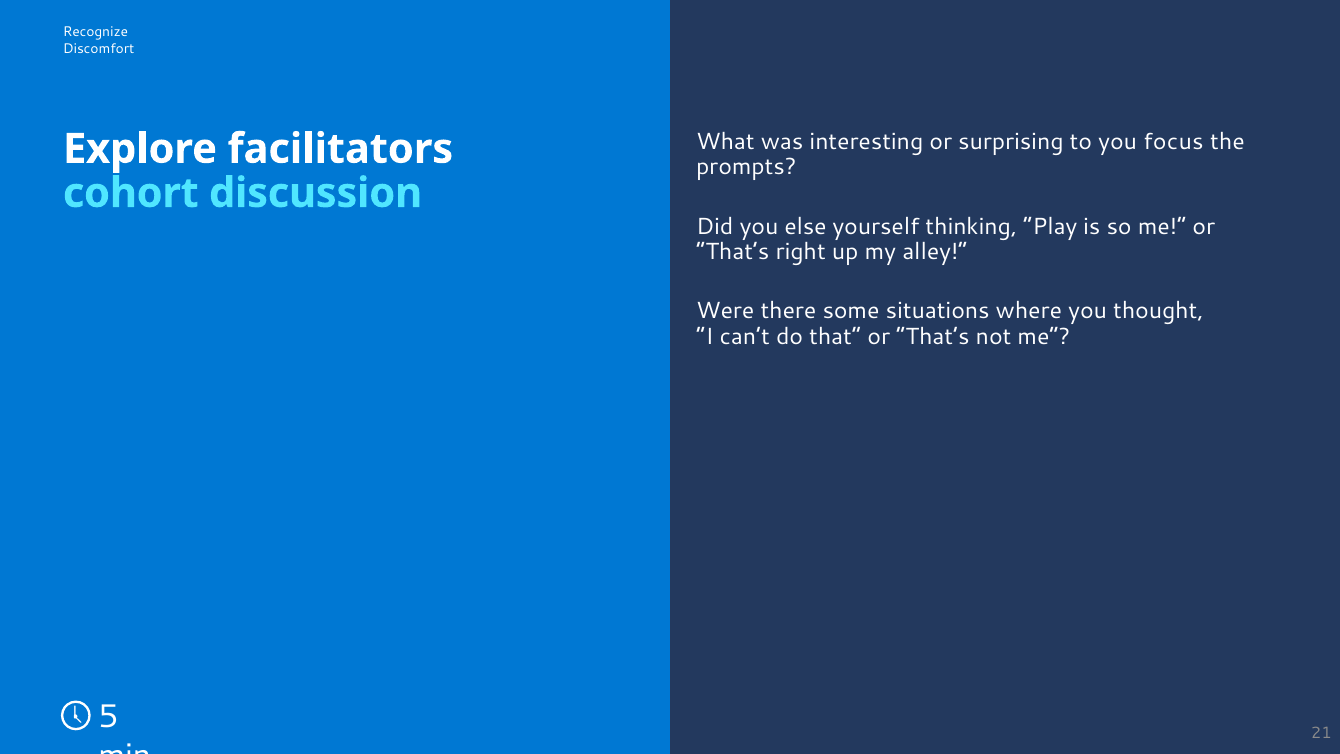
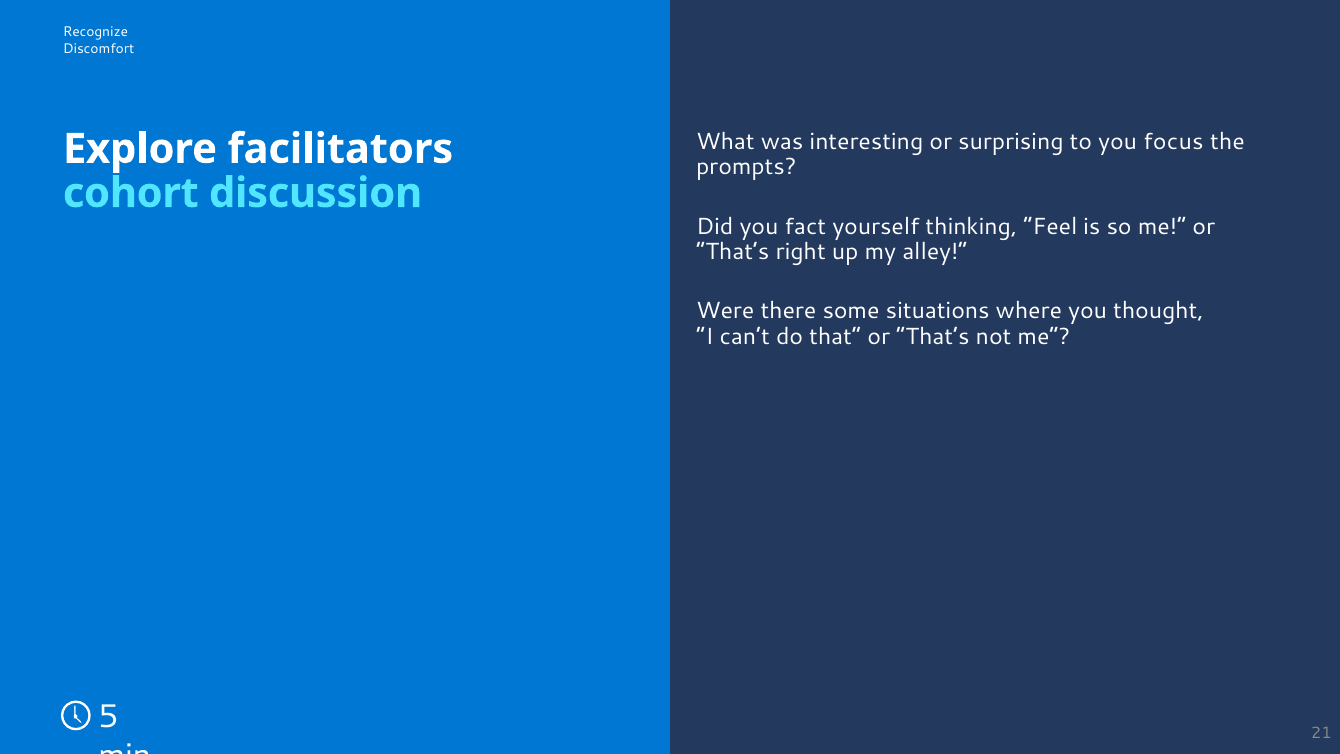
else: else -> fact (805, 226)
Play: Play -> Feel (1050, 226)
